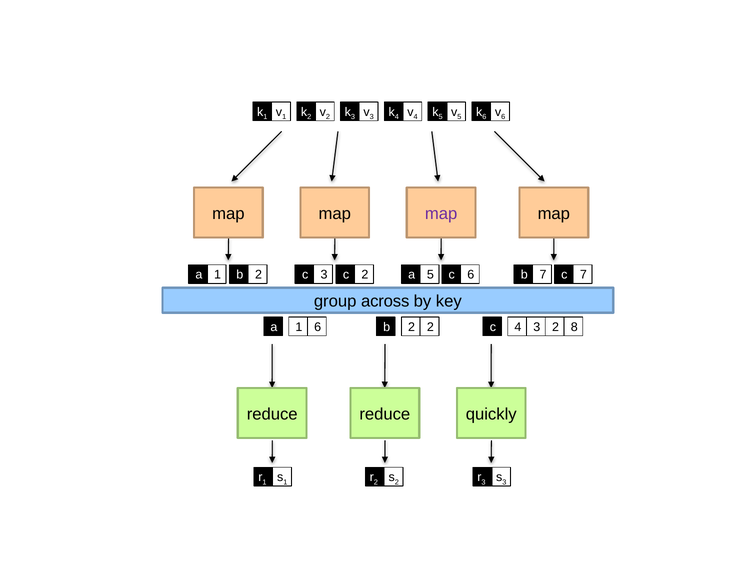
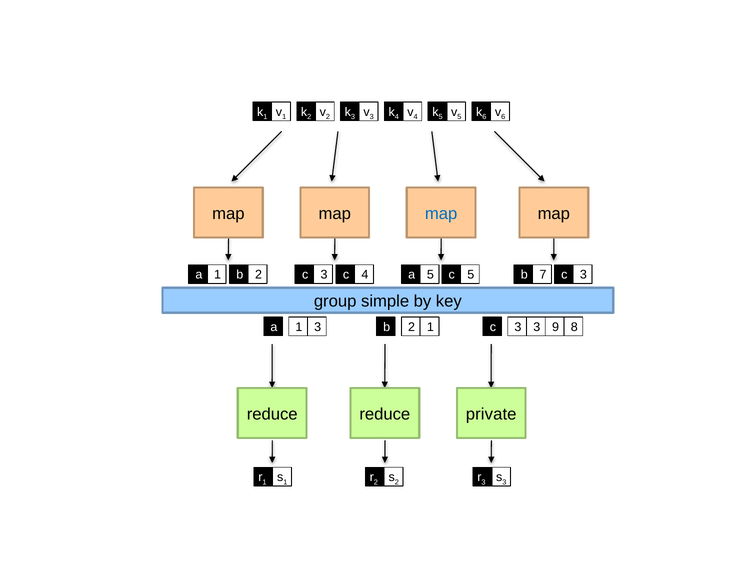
map colour: purple -> blue (441, 214)
2: 2 -> 4 (365, 275)
5 6: 6 -> 5 (471, 275)
7 7: 7 -> 3 (583, 275)
across: across -> simple (385, 302)
1 6: 6 -> 3 (318, 327)
2 2: 2 -> 1 (430, 327)
4: 4 -> 3 (518, 327)
2: 2 -> 9 (556, 327)
quickly: quickly -> private (491, 414)
